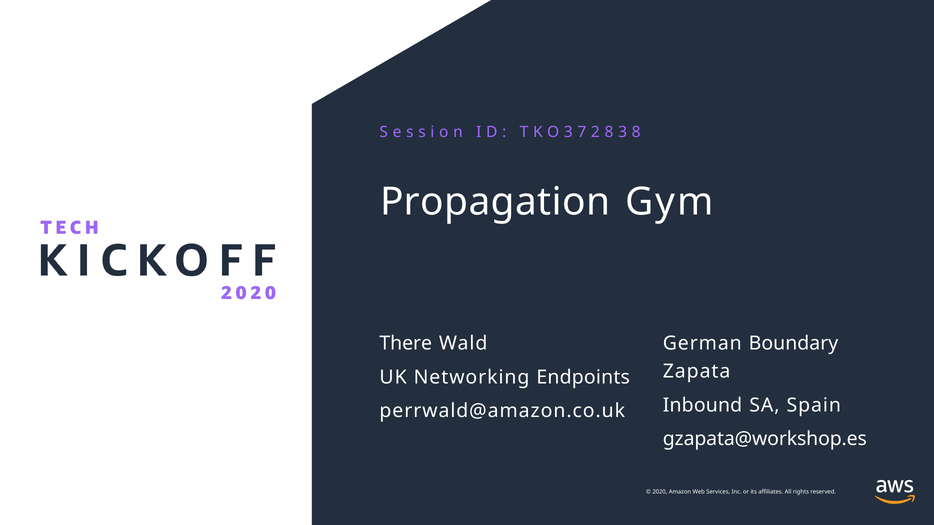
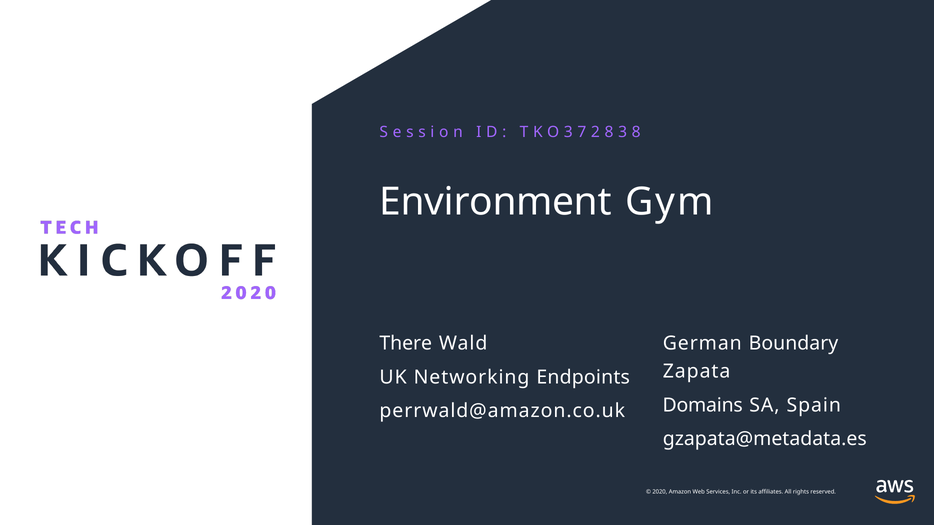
Propagation: Propagation -> Environment (496, 202)
Inbound: Inbound -> Domains (703, 405)
gzapata@workshop.es: gzapata@workshop.es -> gzapata@metadata.es (765, 439)
